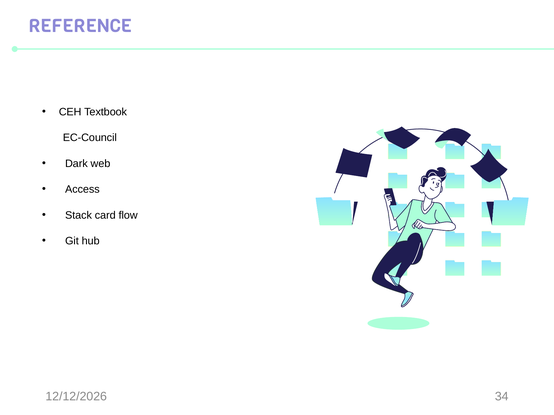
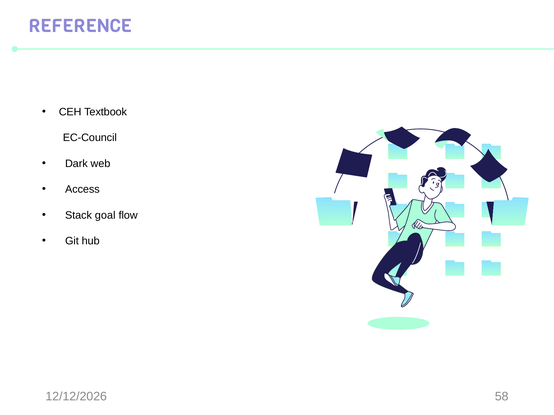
card: card -> goal (105, 215)
34: 34 -> 58 (502, 397)
